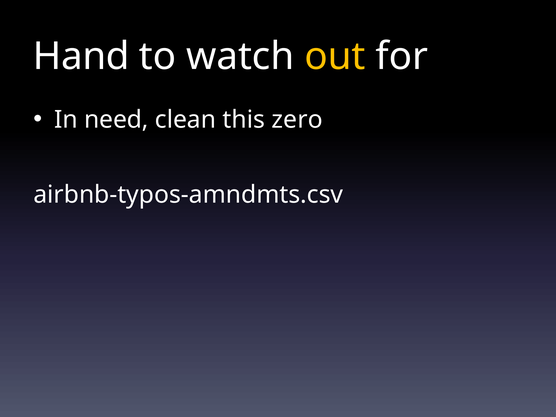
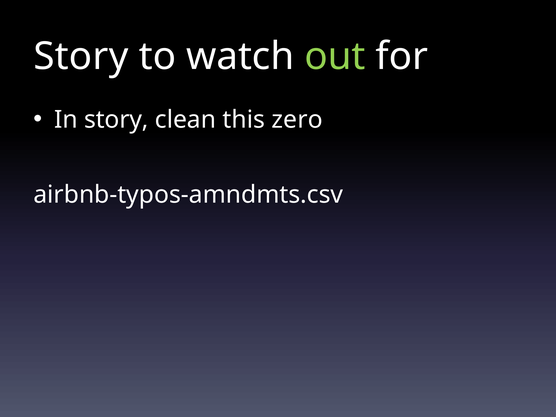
Hand: Hand -> Story (81, 56)
out colour: yellow -> light green (335, 56)
In need: need -> story (116, 120)
